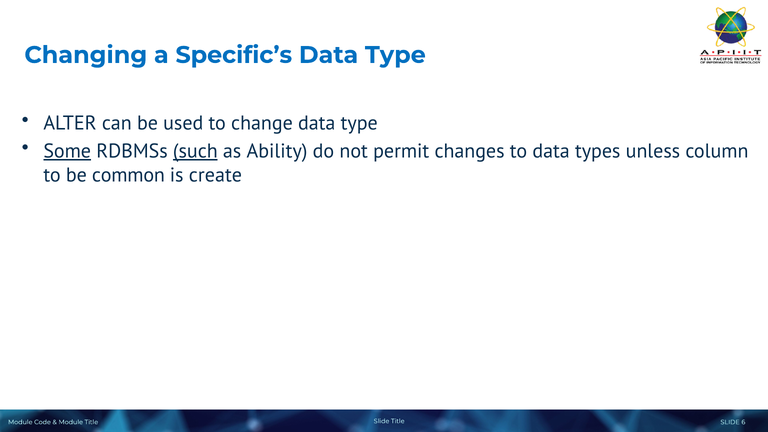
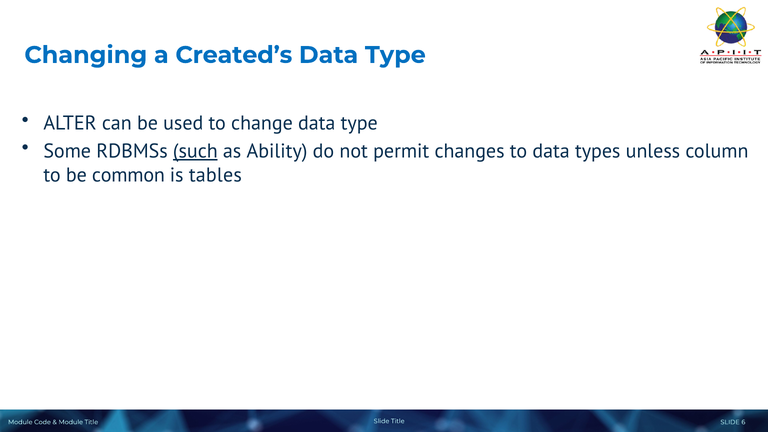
Specific’s: Specific’s -> Created’s (234, 55)
Some underline: present -> none (67, 151)
create: create -> tables (215, 175)
